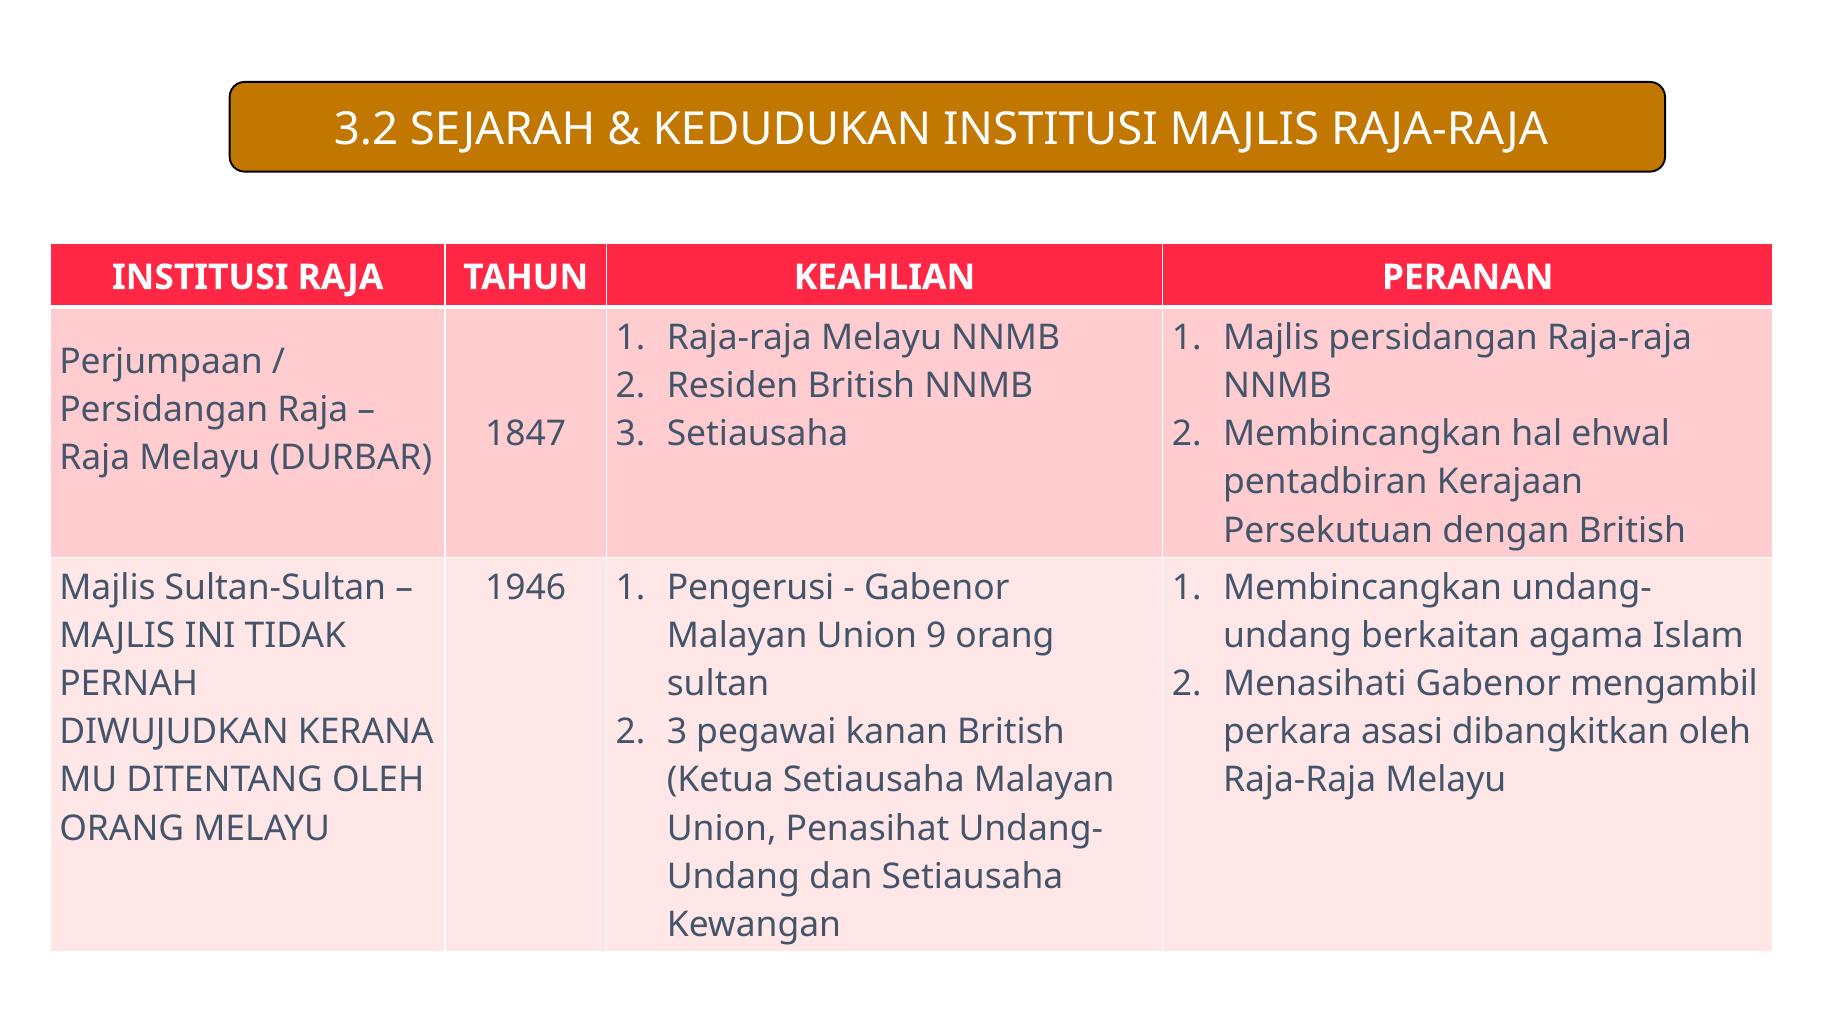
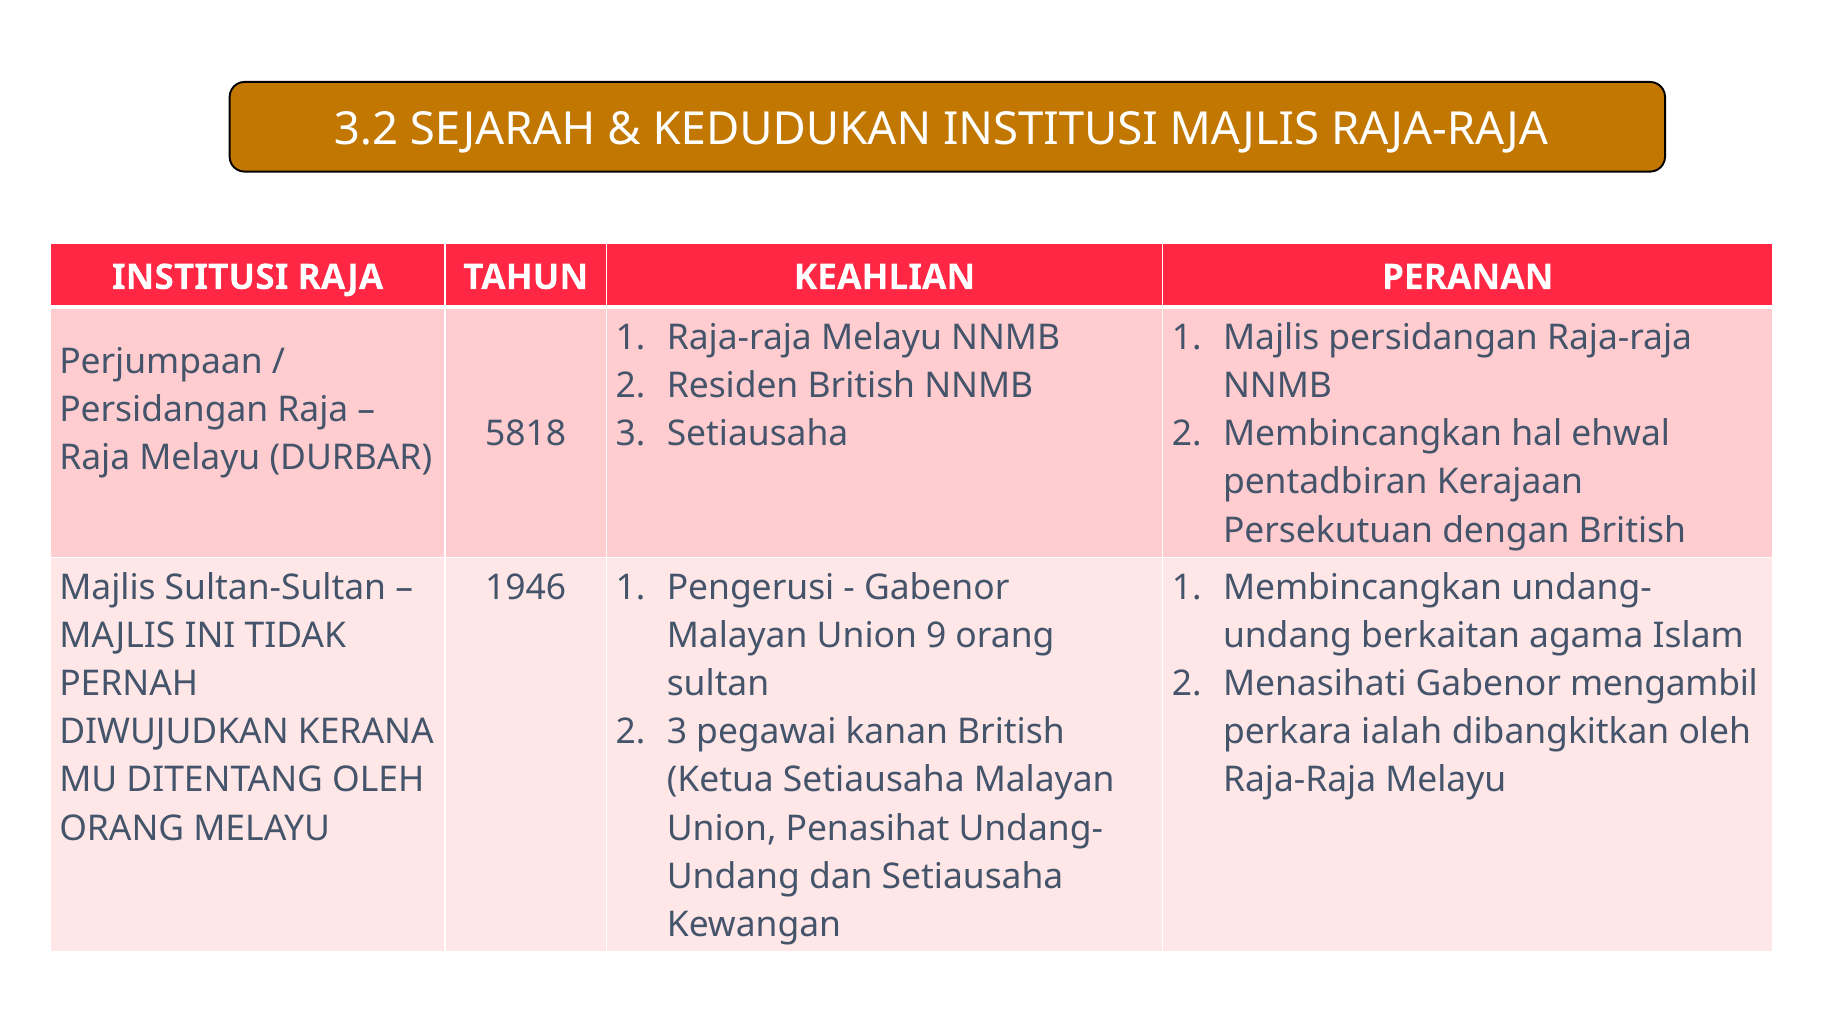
1847: 1847 -> 5818 (526, 434)
asasi: asasi -> ialah (1402, 732)
